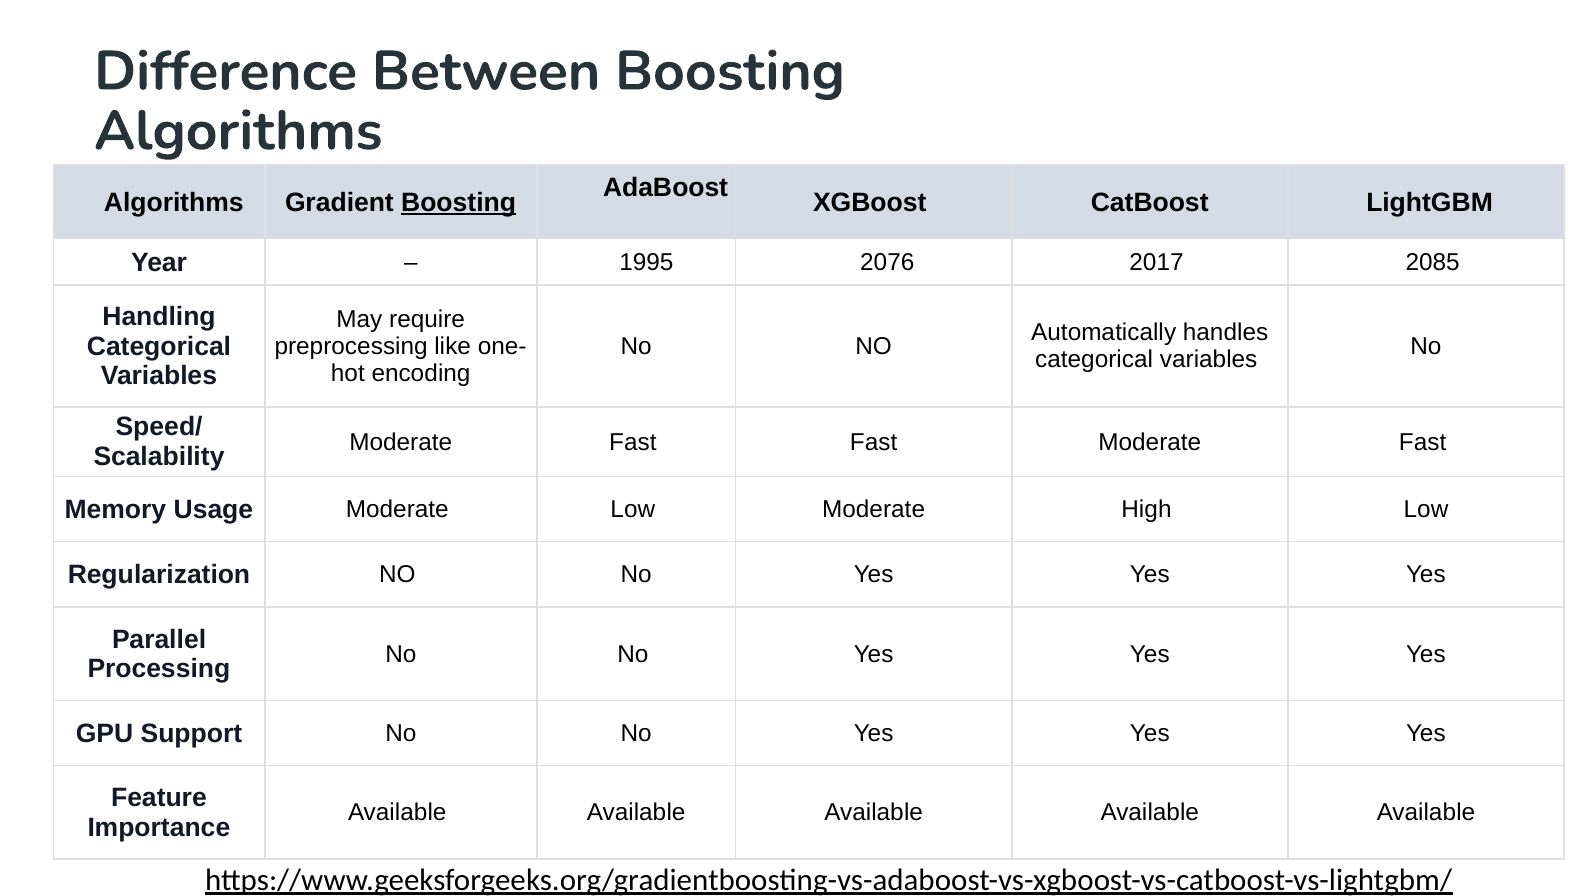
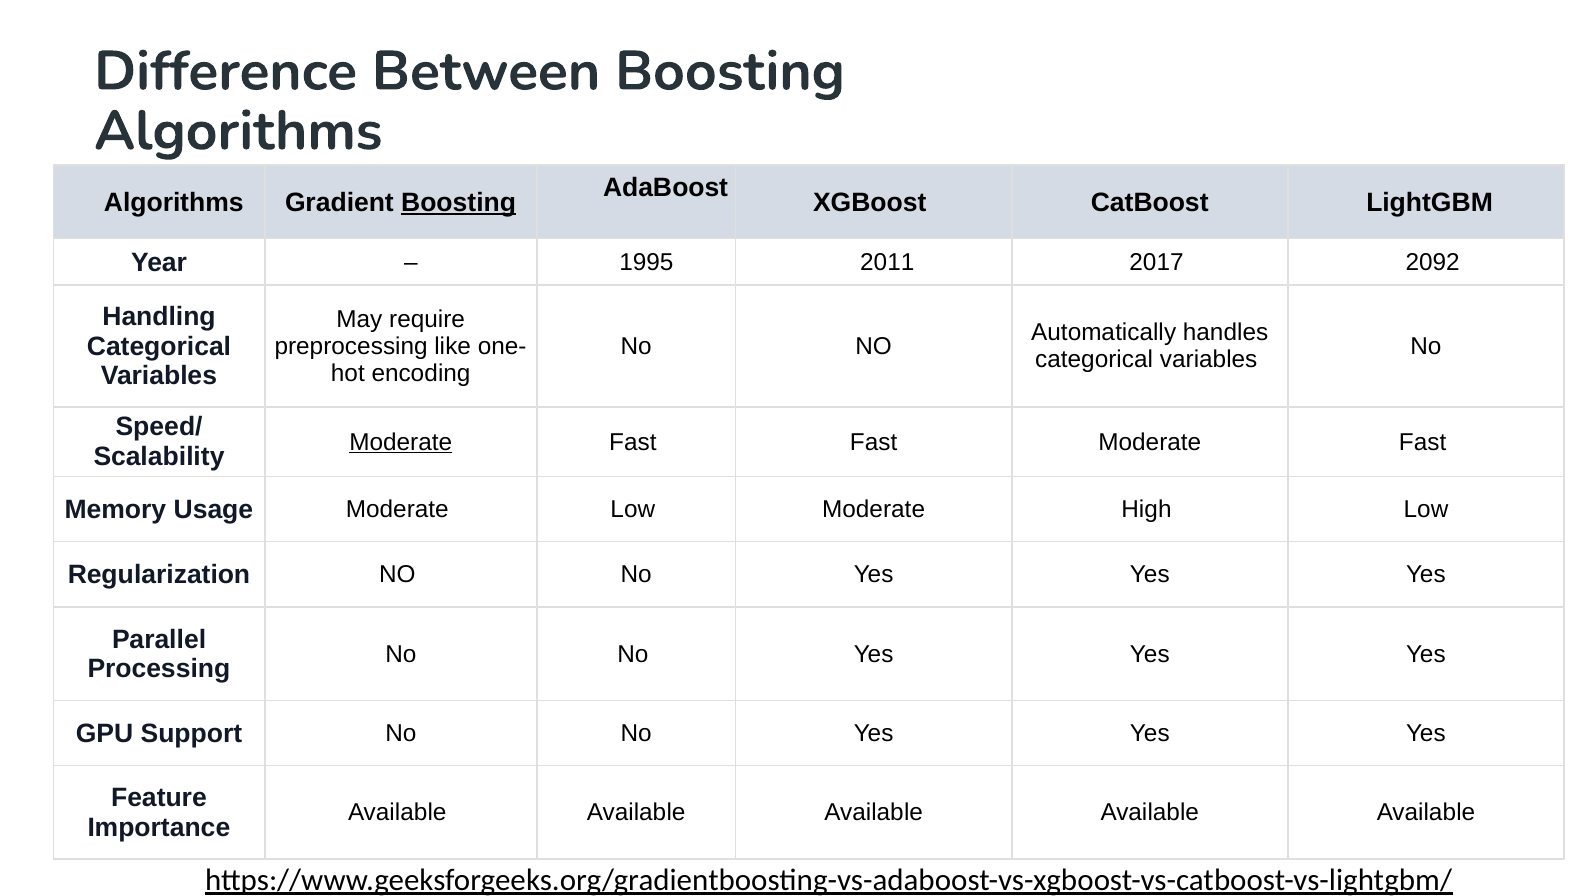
2076: 2076 -> 2011 (887, 262)
2085: 2085 -> 2092 (1433, 262)
Moderate underline: none -> present (401, 442)
